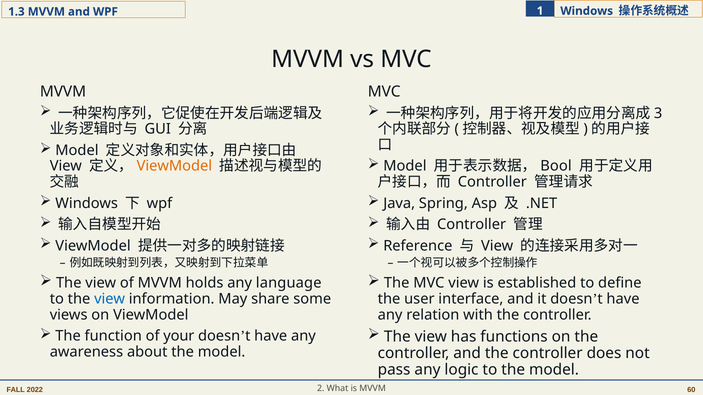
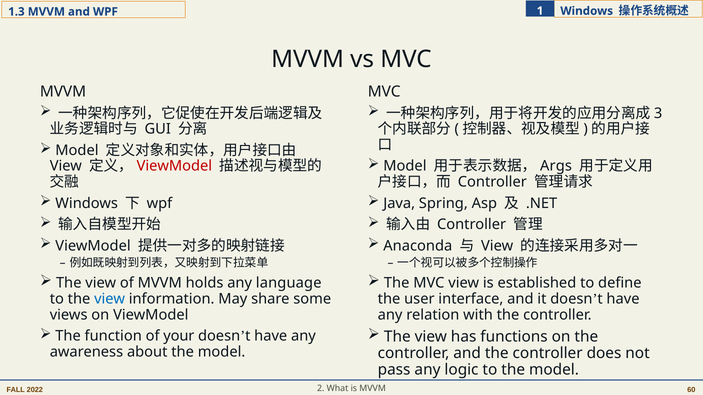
Bool: Bool -> Args (556, 166)
ViewModel colour: orange -> red (174, 166)
Reference: Reference -> Anaconda (418, 246)
